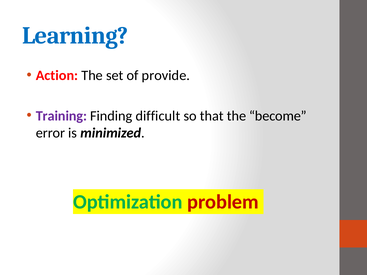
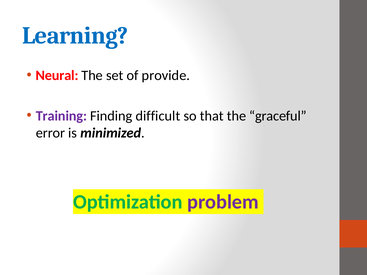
Action: Action -> Neural (57, 76)
become: become -> graceful (278, 116)
problem colour: red -> purple (223, 202)
